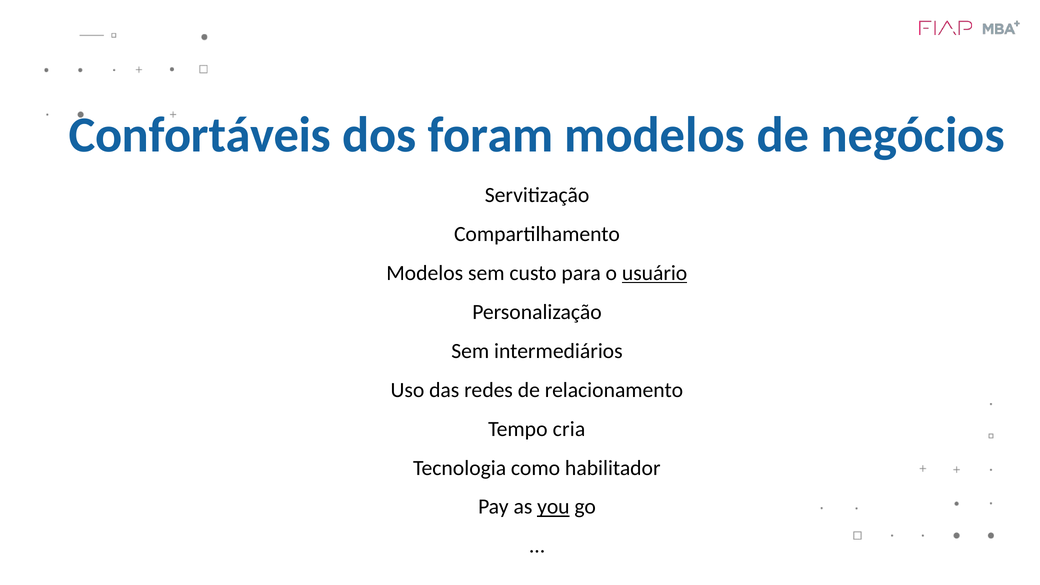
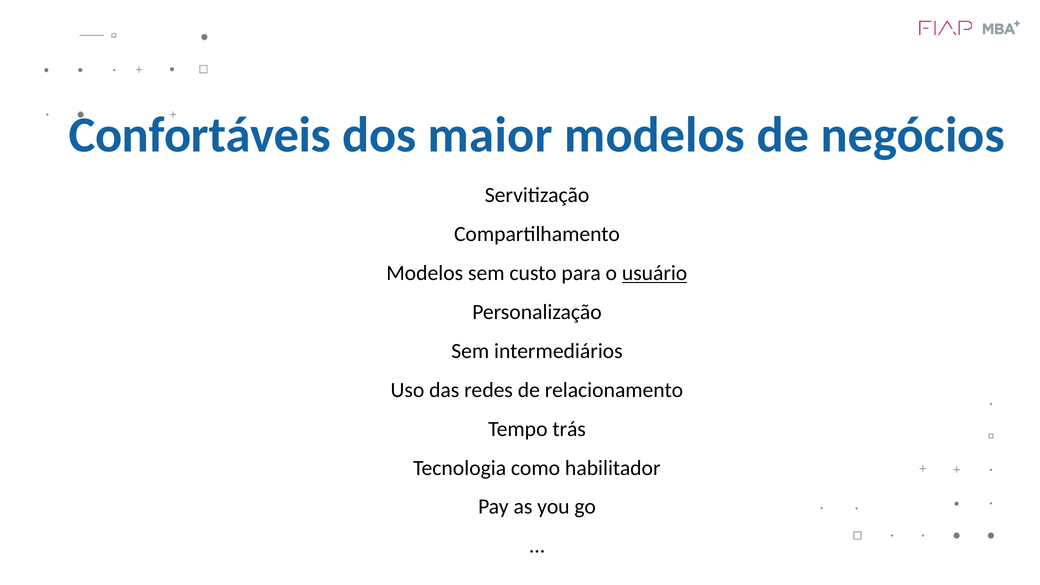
foram: foram -> maior (490, 135)
cria: cria -> trás (569, 429)
you underline: present -> none (553, 507)
